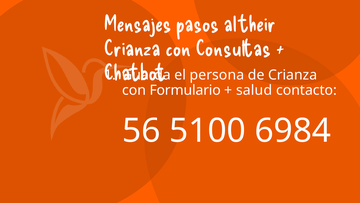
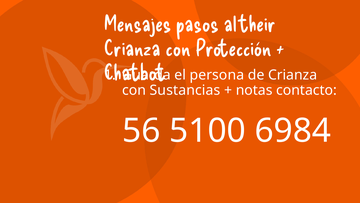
Consultas: Consultas -> Protección (234, 48)
Formulario: Formulario -> Sustancias (185, 90)
salud: salud -> notas (254, 90)
